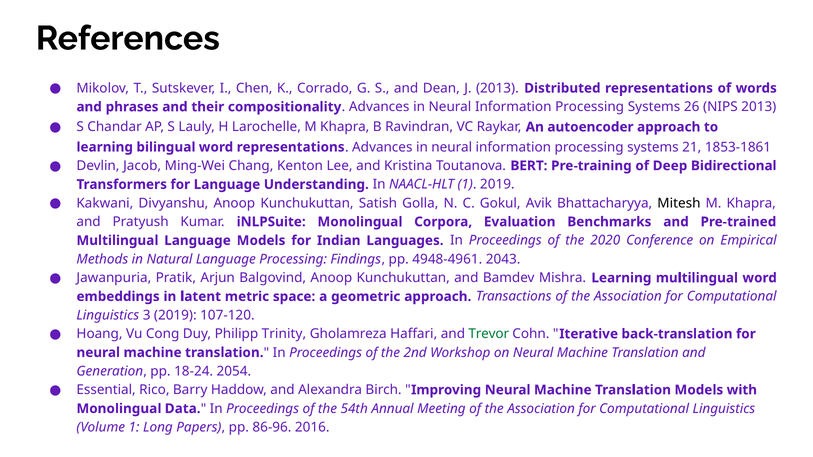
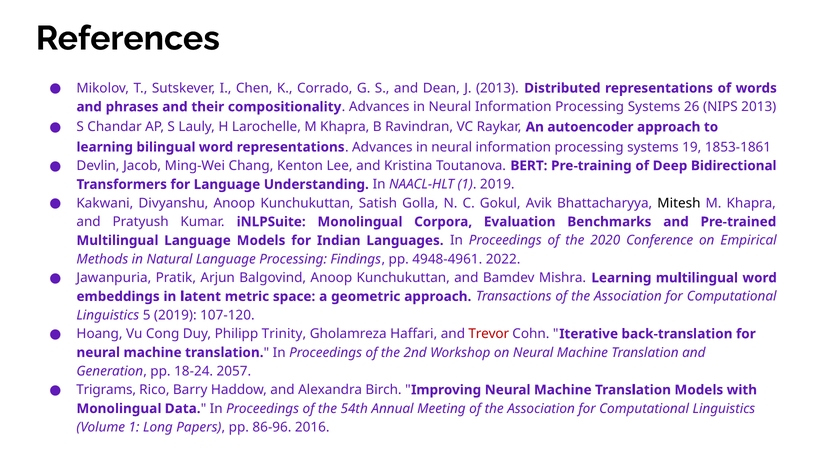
21: 21 -> 19 (692, 147)
2043: 2043 -> 2022 (503, 259)
3: 3 -> 5 (147, 315)
Trevor colour: green -> red (489, 334)
2054: 2054 -> 2057 (234, 371)
Essential: Essential -> Trigrams (106, 390)
